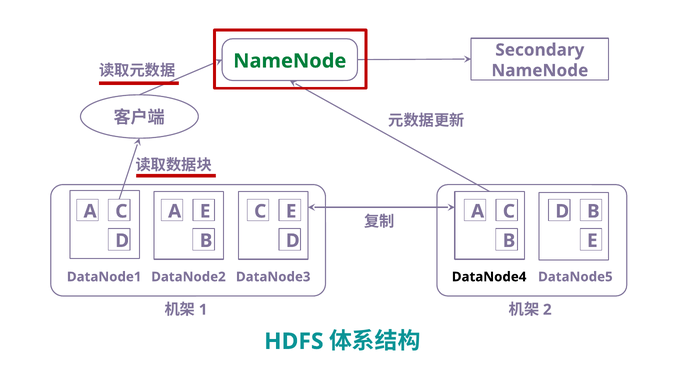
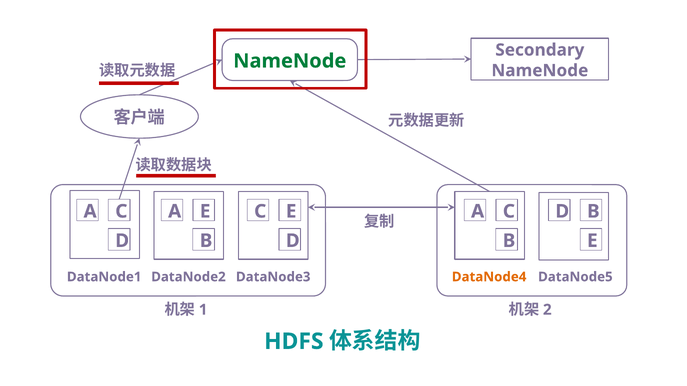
DataNode4 colour: black -> orange (489, 277)
